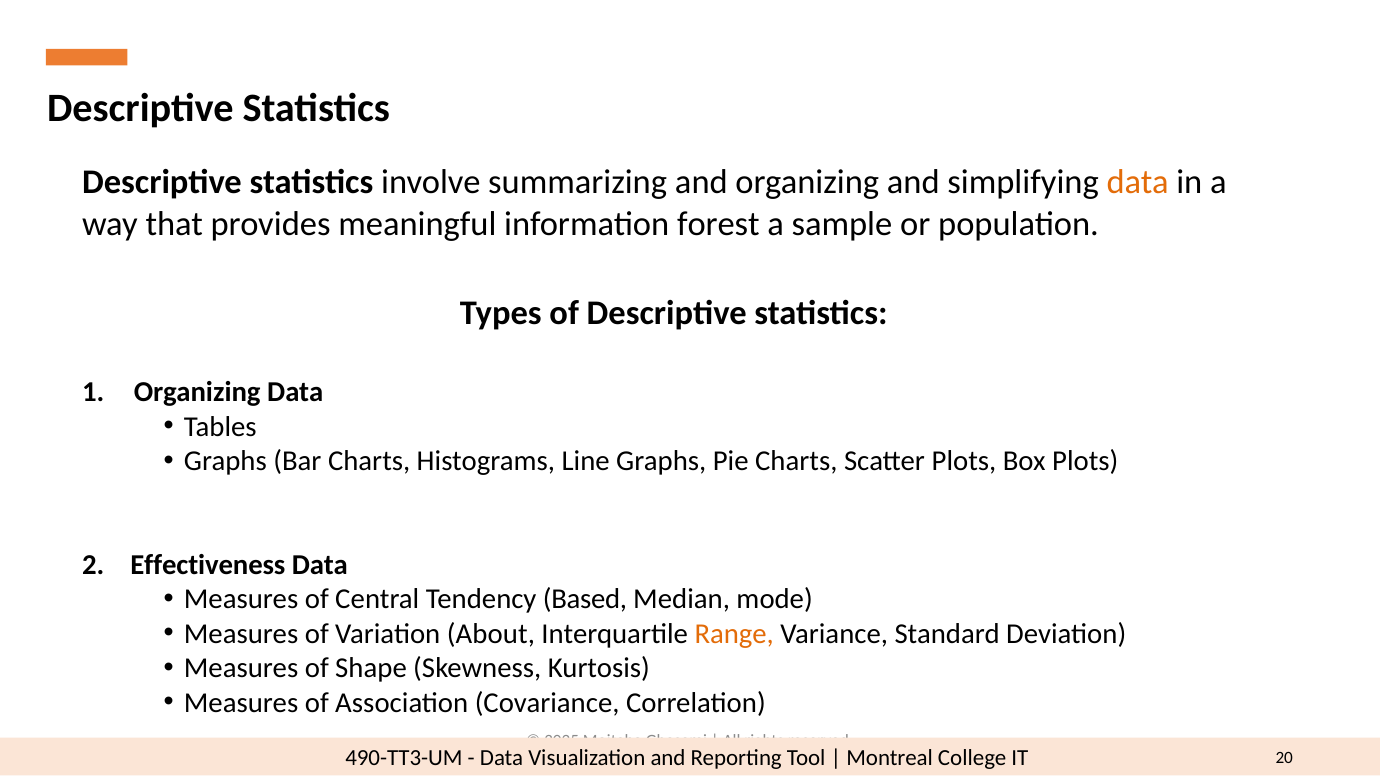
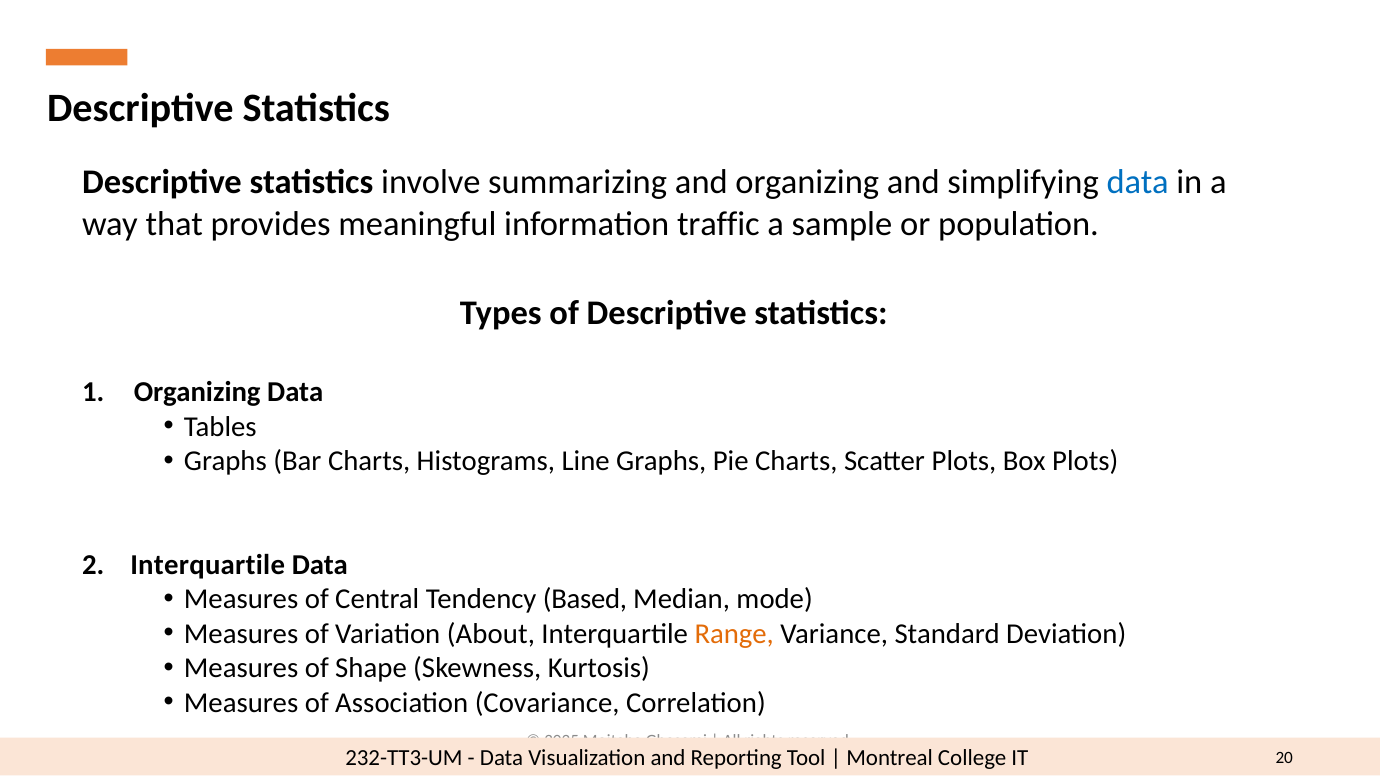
data colour: orange -> blue (1138, 182)
forest: forest -> traffic (718, 224)
2 Effectiveness: Effectiveness -> Interquartile (208, 565)
490-TT3-UM: 490-TT3-UM -> 232-TT3-UM (404, 758)
